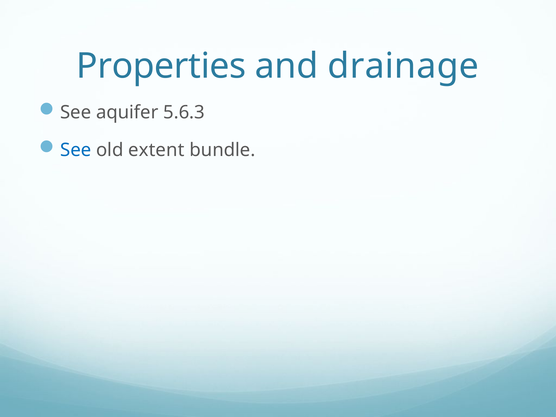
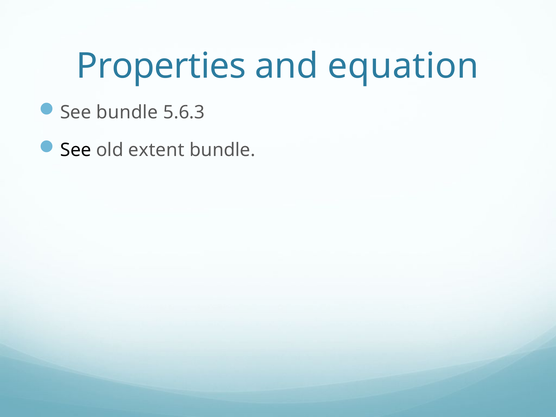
drainage: drainage -> equation (403, 66)
See aquifer: aquifer -> bundle (127, 113)
See colour: blue -> black (76, 150)
